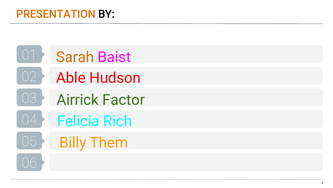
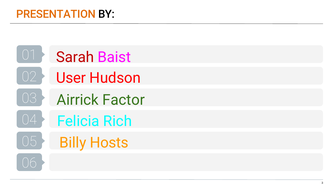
Sarah colour: orange -> red (75, 57)
Able: Able -> User (71, 78)
Them: Them -> Hosts (109, 142)
